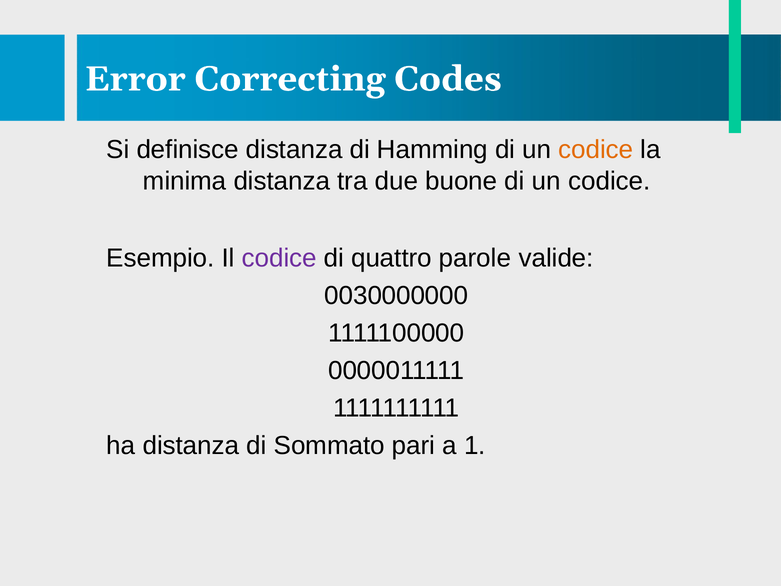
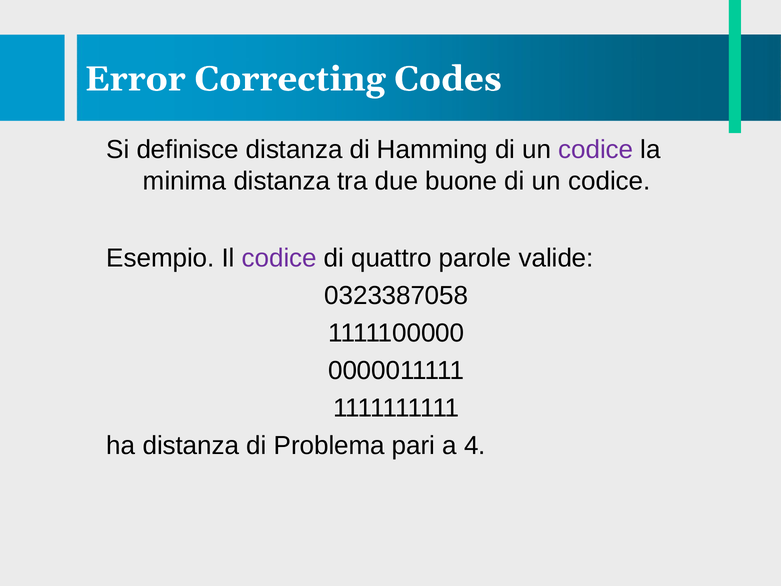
codice colour: orange -> purple (596, 150)
0030000000: 0030000000 -> 0323387058 (396, 295)
Sommato: Sommato -> Problema (329, 445)
1: 1 -> 4 (475, 445)
